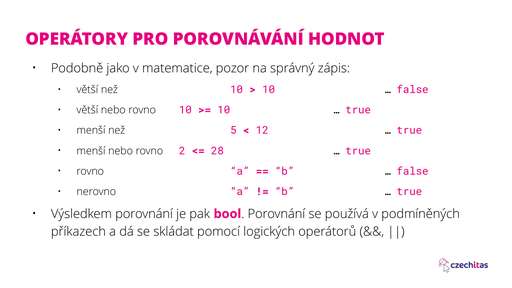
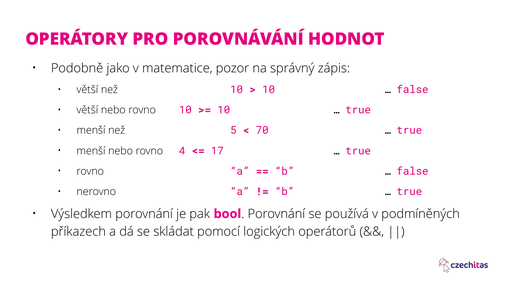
12: 12 -> 70 (262, 130)
2: 2 -> 4 (182, 151)
28: 28 -> 17 (217, 151)
